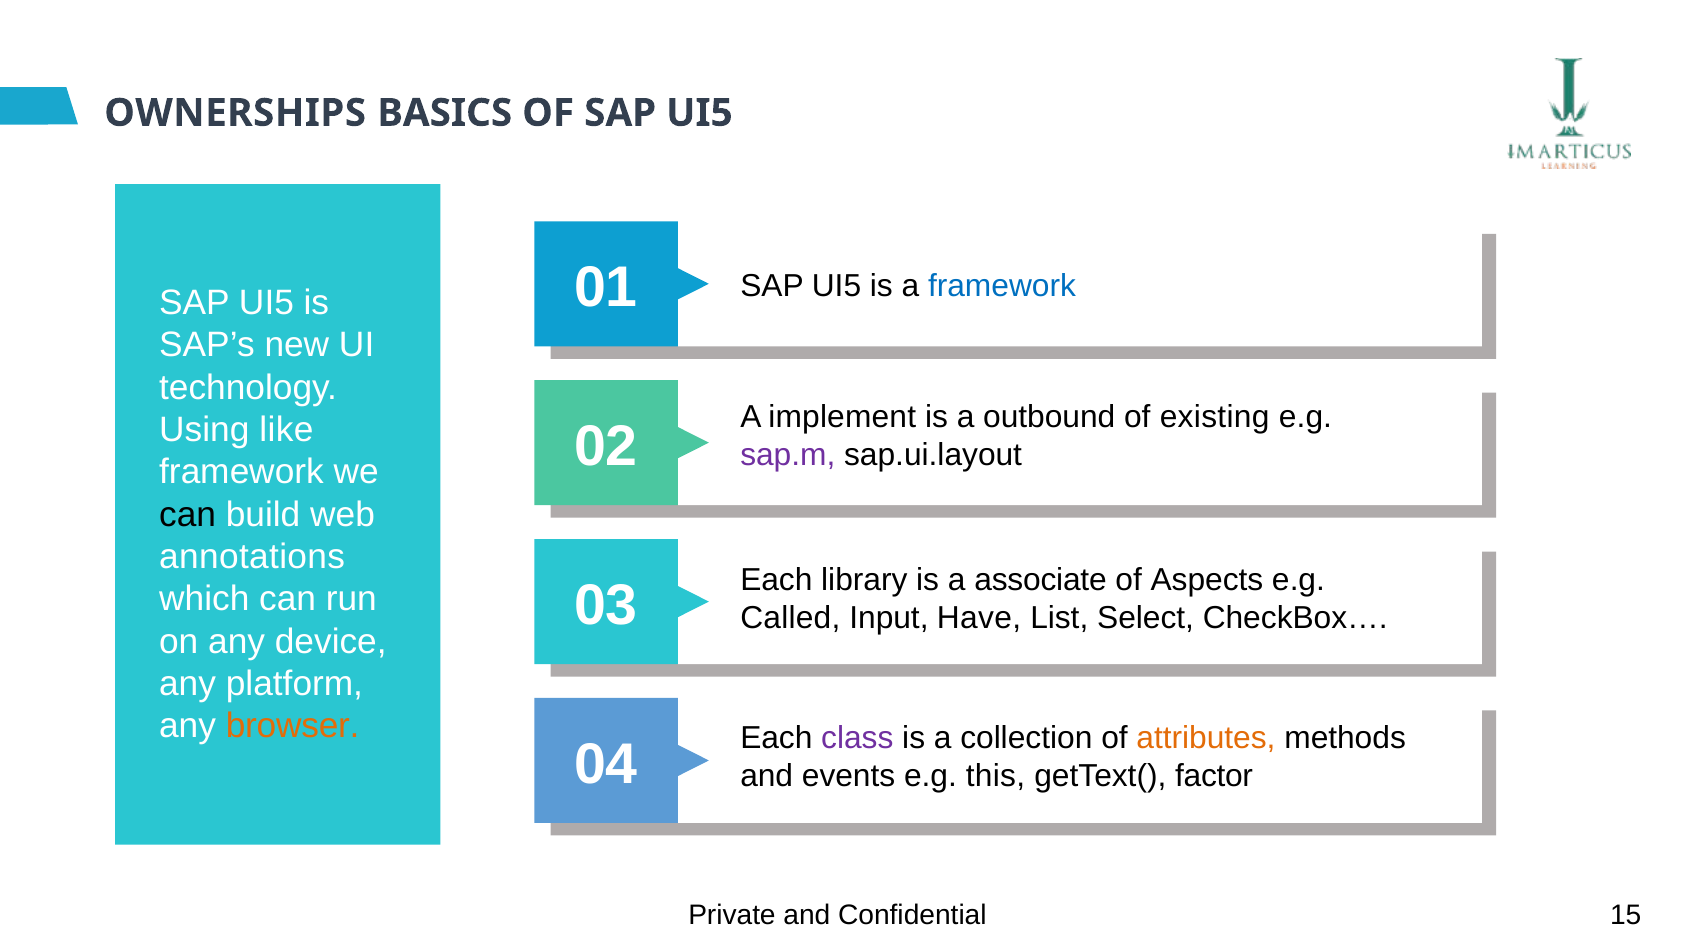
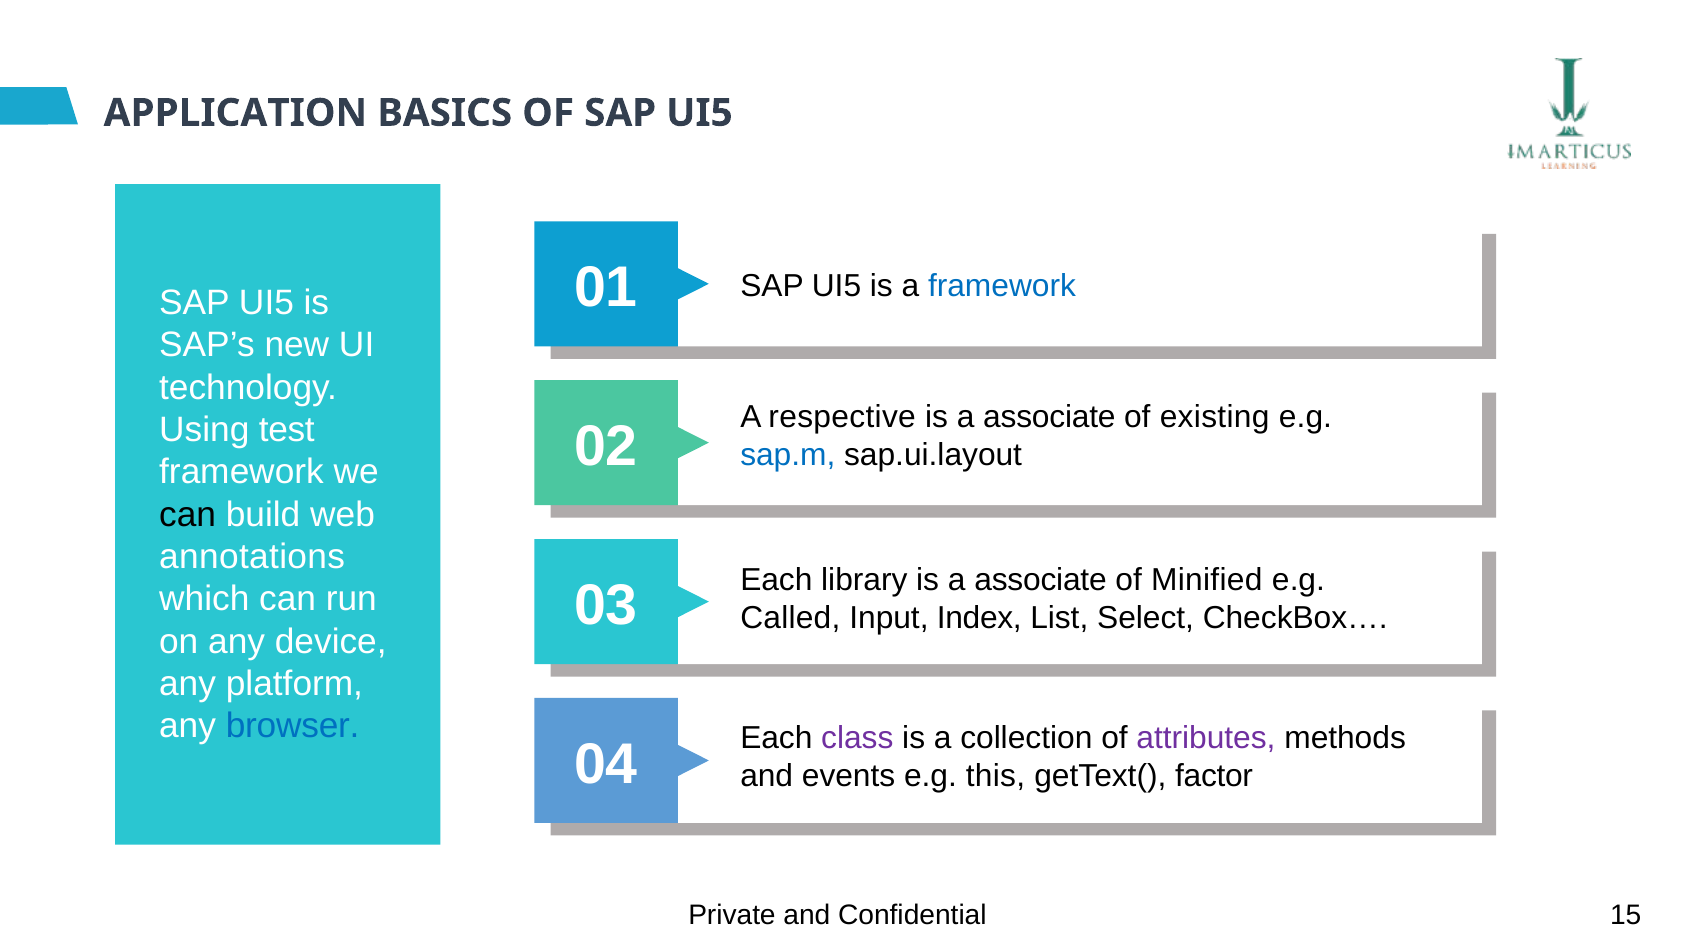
OWNERSHIPS: OWNERSHIPS -> APPLICATION (235, 113)
implement: implement -> respective (842, 417)
outbound: outbound -> associate (1049, 417)
like: like -> test (287, 430)
sap.m colour: purple -> blue (788, 455)
Aspects: Aspects -> Minified (1207, 580)
Have: Have -> Index (979, 618)
browser colour: orange -> blue (293, 726)
attributes colour: orange -> purple (1206, 737)
